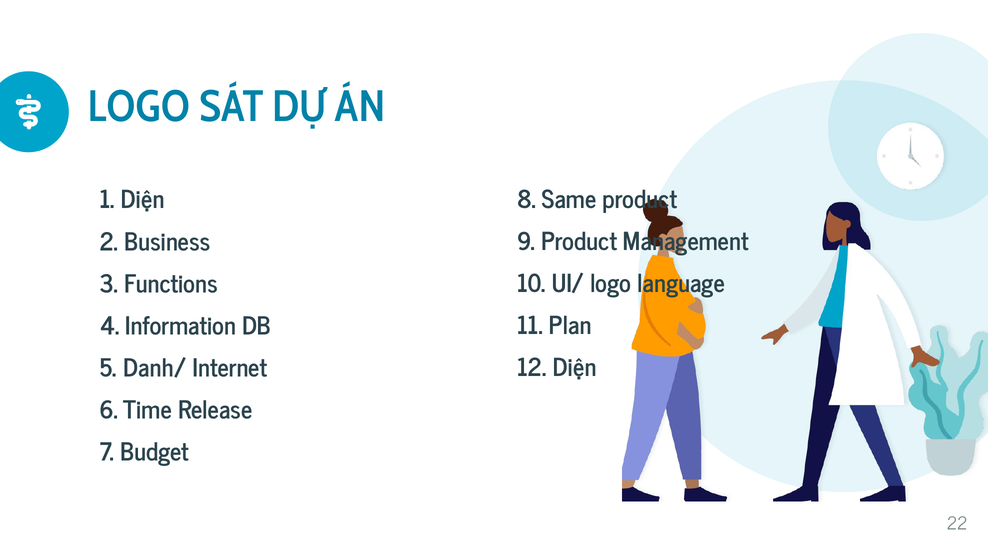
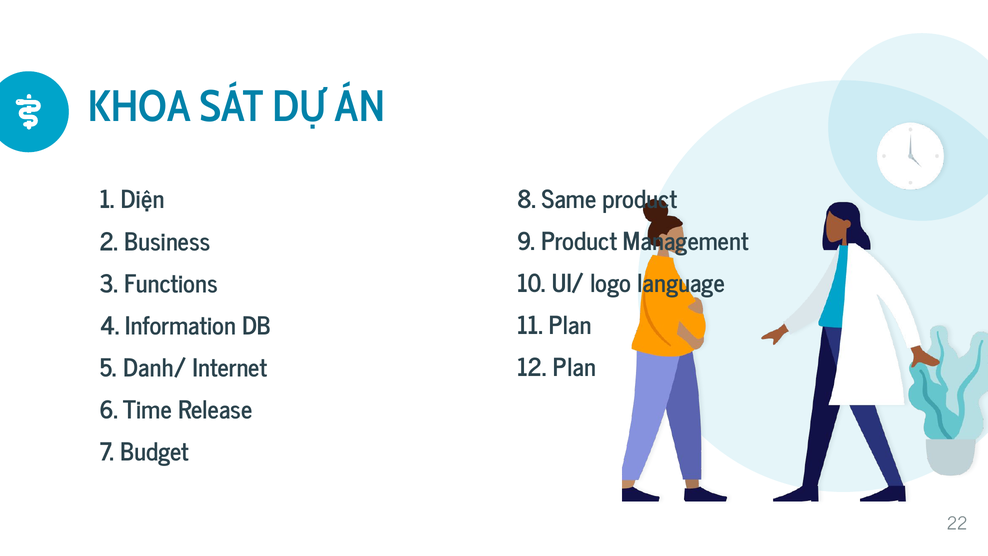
LOGO: LOGO -> KHOA (139, 107)
12 Diện: Diện -> Plan (575, 368)
